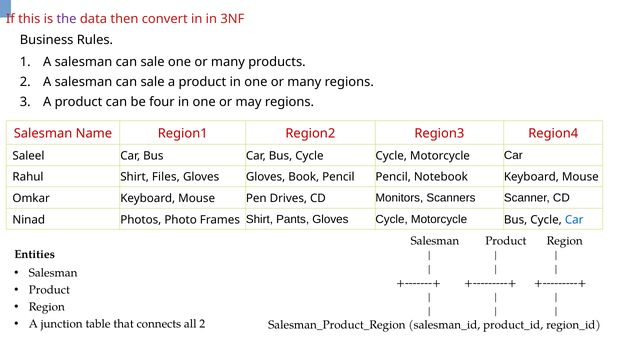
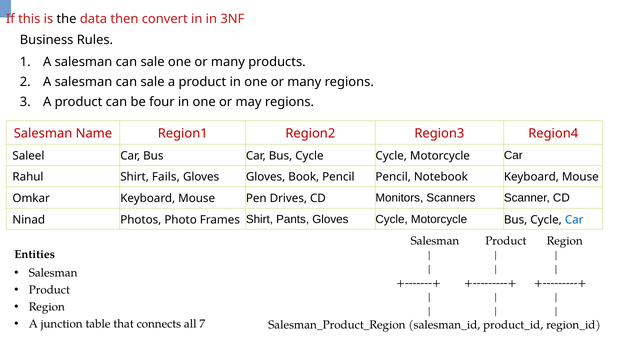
the colour: purple -> black (67, 19)
Files: Files -> Fails (166, 177)
all 2: 2 -> 7 (202, 324)
